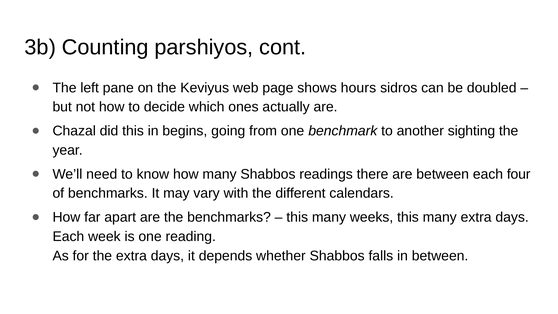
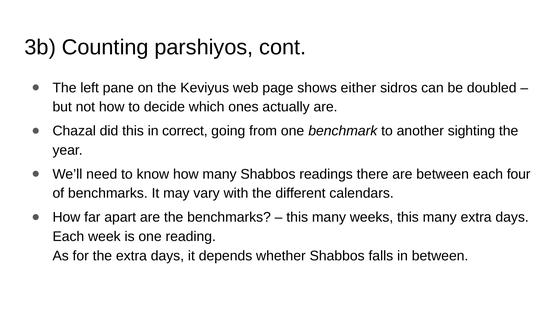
hours: hours -> either (358, 88)
begins: begins -> correct (185, 131)
